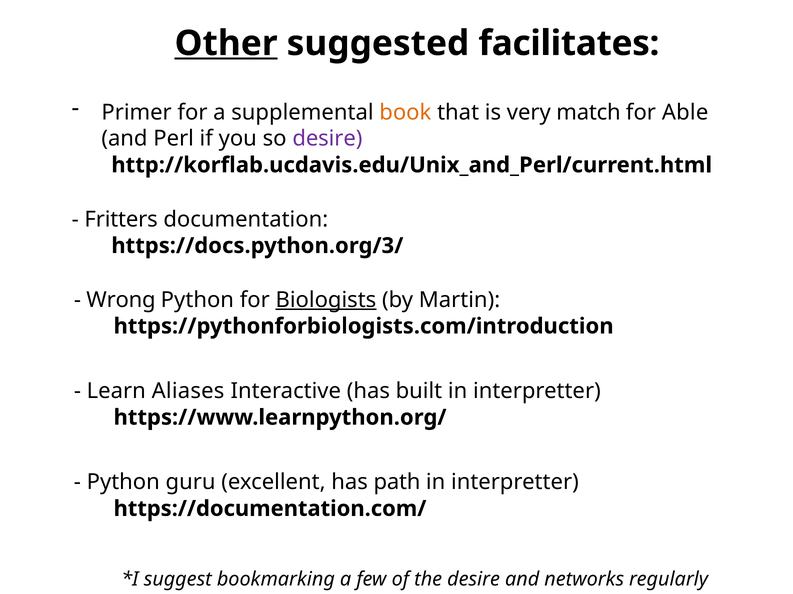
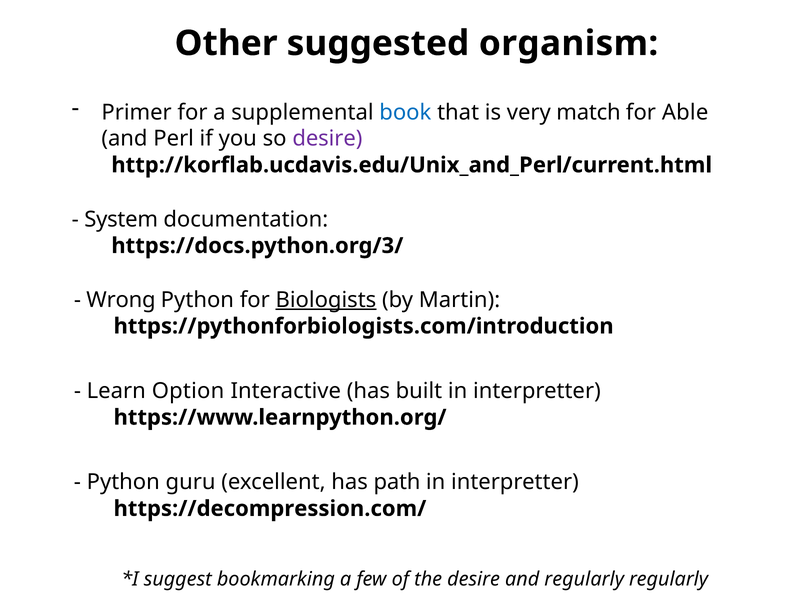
Other underline: present -> none (226, 43)
facilitates: facilitates -> organism (569, 43)
book colour: orange -> blue (405, 112)
Fritters: Fritters -> System (121, 220)
Aliases: Aliases -> Option (188, 392)
https://documentation.com/: https://documentation.com/ -> https://decompression.com/ (270, 509)
and networks: networks -> regularly (584, 580)
